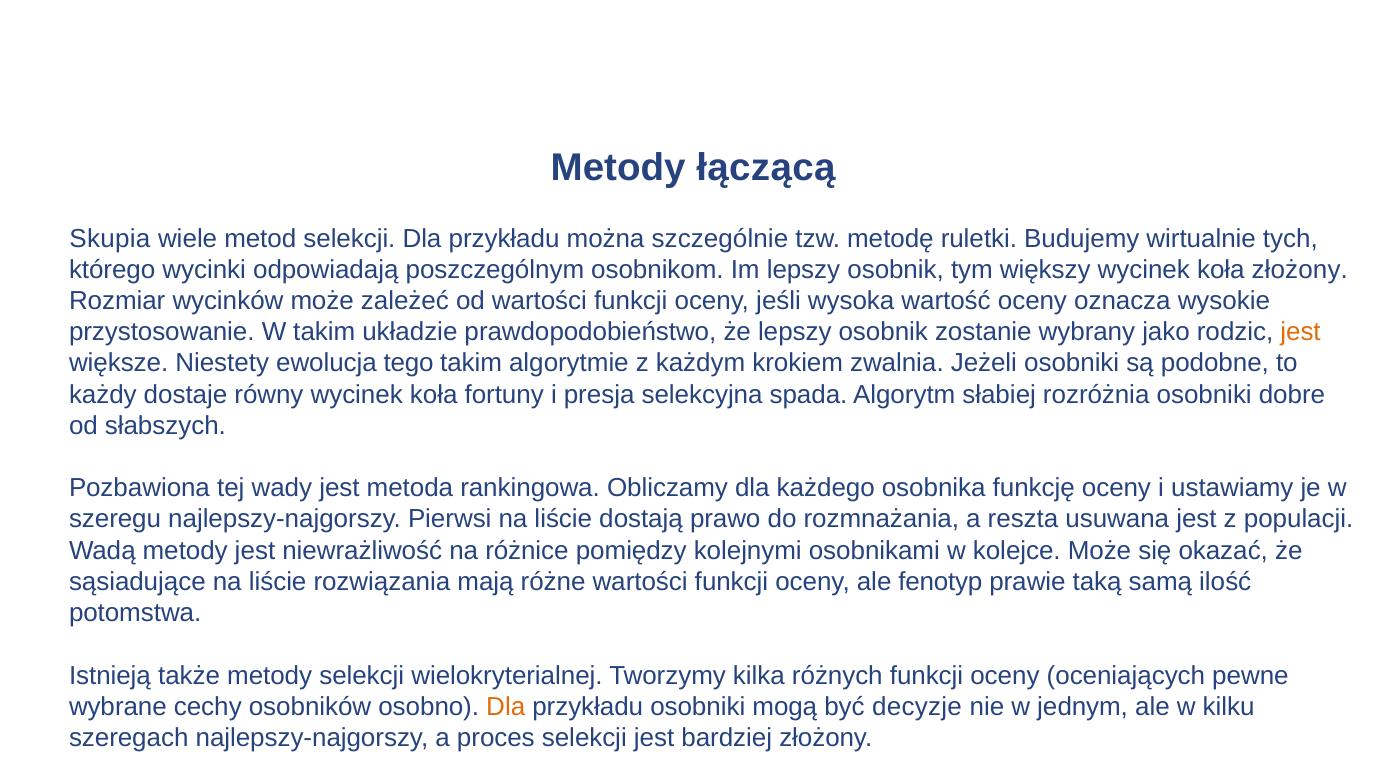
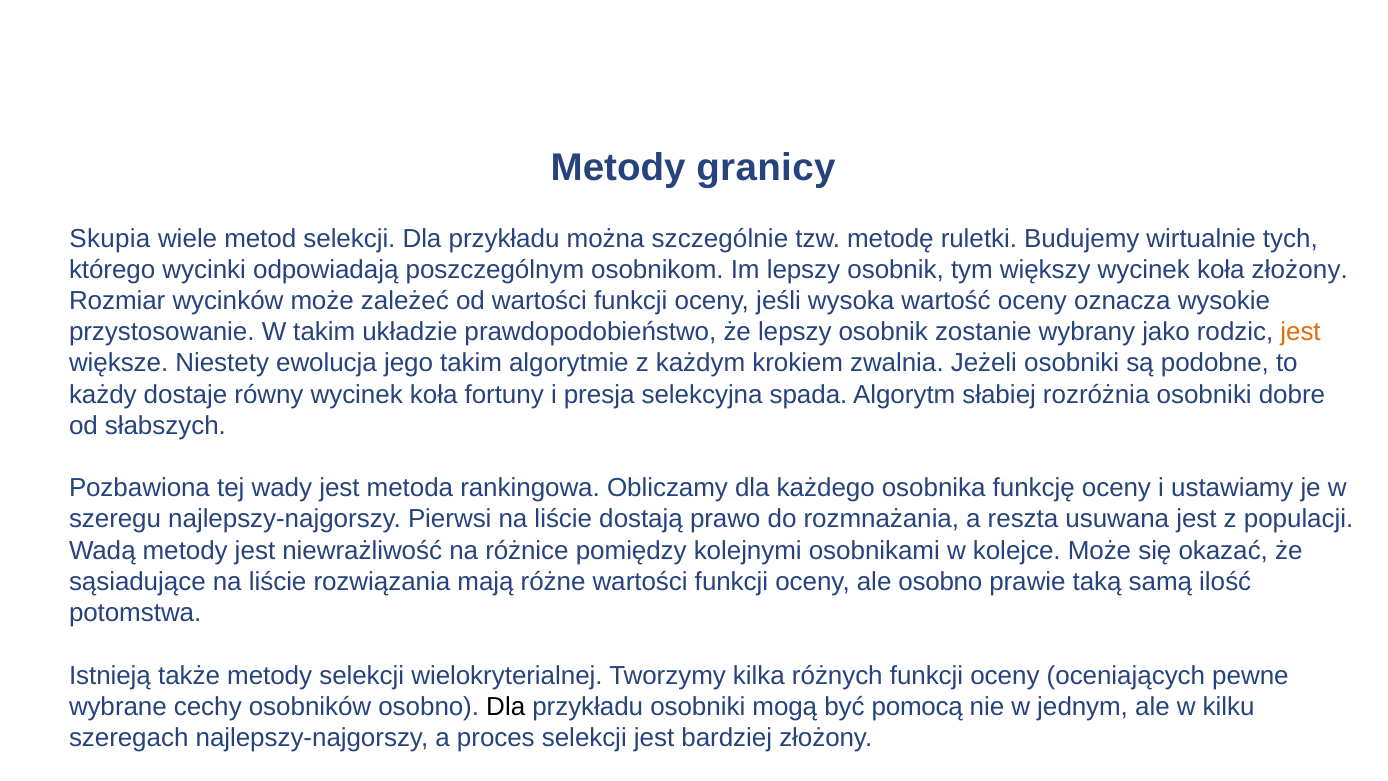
łączącą: łączącą -> granicy (766, 168)
tego: tego -> jego (409, 363)
ale fenotyp: fenotyp -> osobno (940, 582)
Dla colour: orange -> black (506, 706)
decyzje: decyzje -> pomocą (917, 706)
